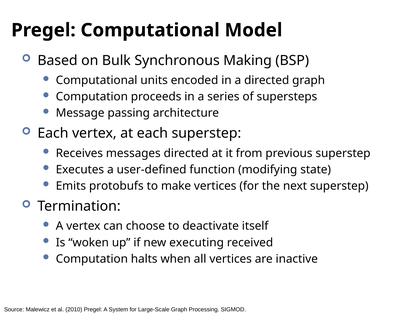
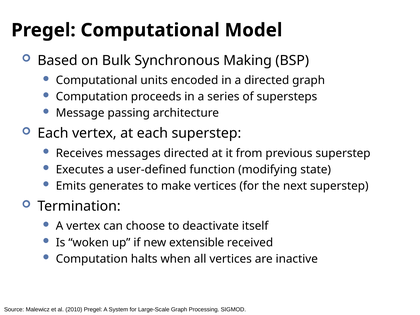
protobufs: protobufs -> generates (116, 186)
executing: executing -> extensible (197, 242)
